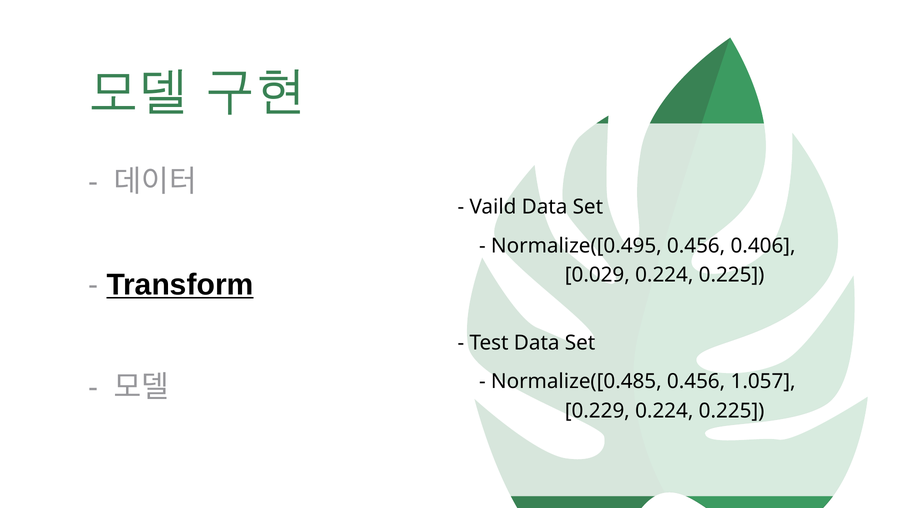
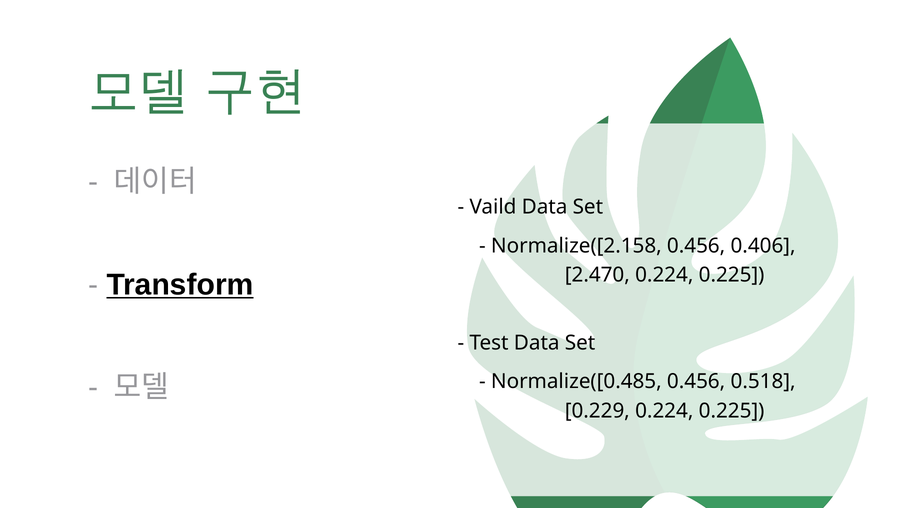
Normalize([0.495: Normalize([0.495 -> Normalize([2.158 (576, 245)
0.029: 0.029 -> 2.470 (597, 275)
1.057: 1.057 -> 0.518 (763, 381)
